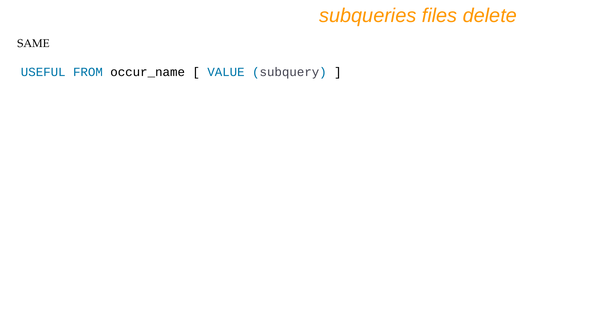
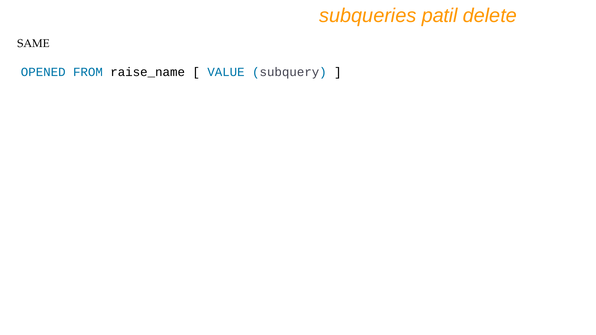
files: files -> patil (440, 16)
USEFUL: USEFUL -> OPENED (43, 72)
occur_name: occur_name -> raise_name (148, 72)
